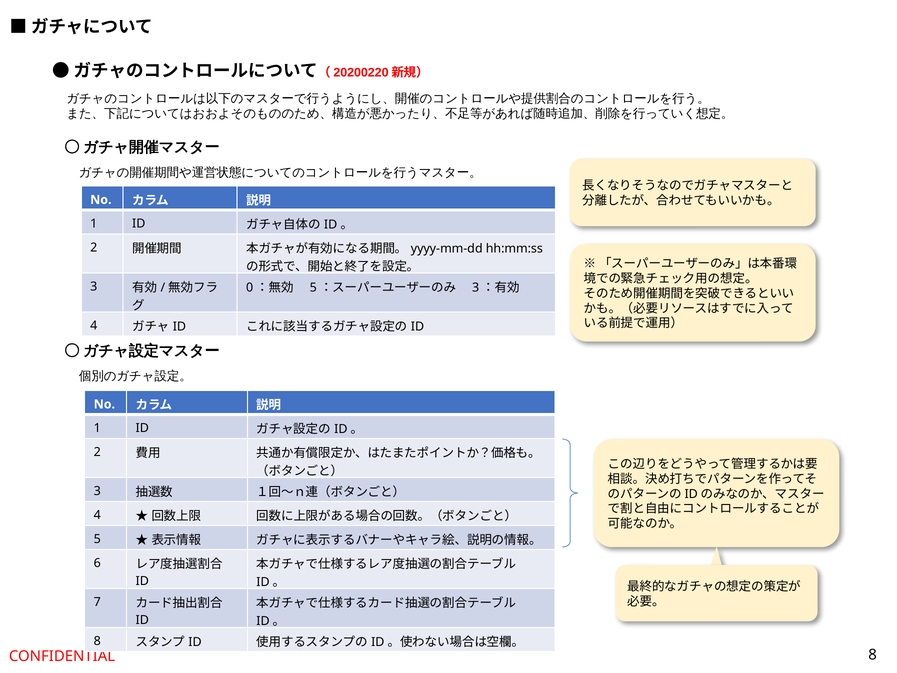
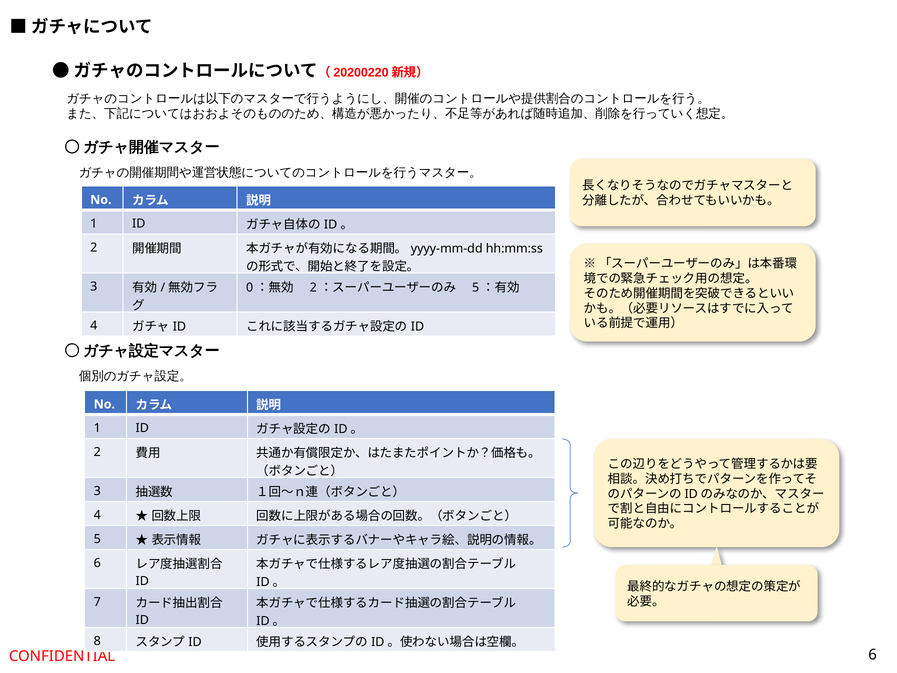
5: 5 -> 2 (313, 288)
3: 3 -> 5 (476, 288)
CONFIDENTIAL 8: 8 -> 6 (873, 655)
